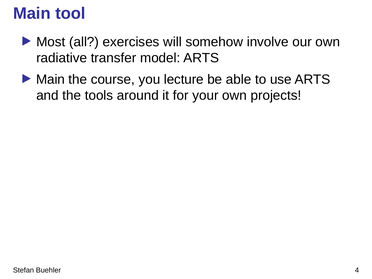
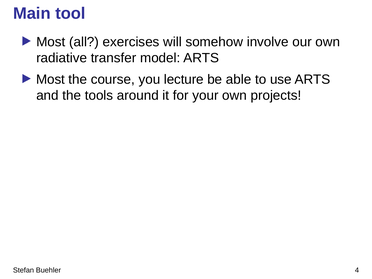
Main: Main -> Most (51, 79)
